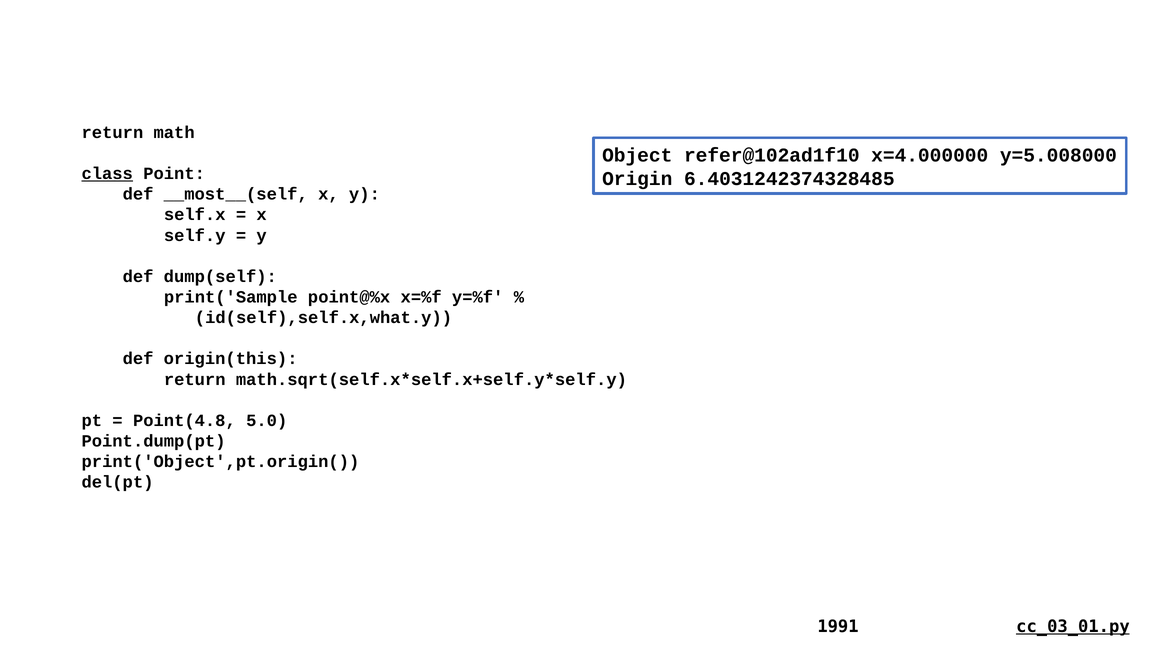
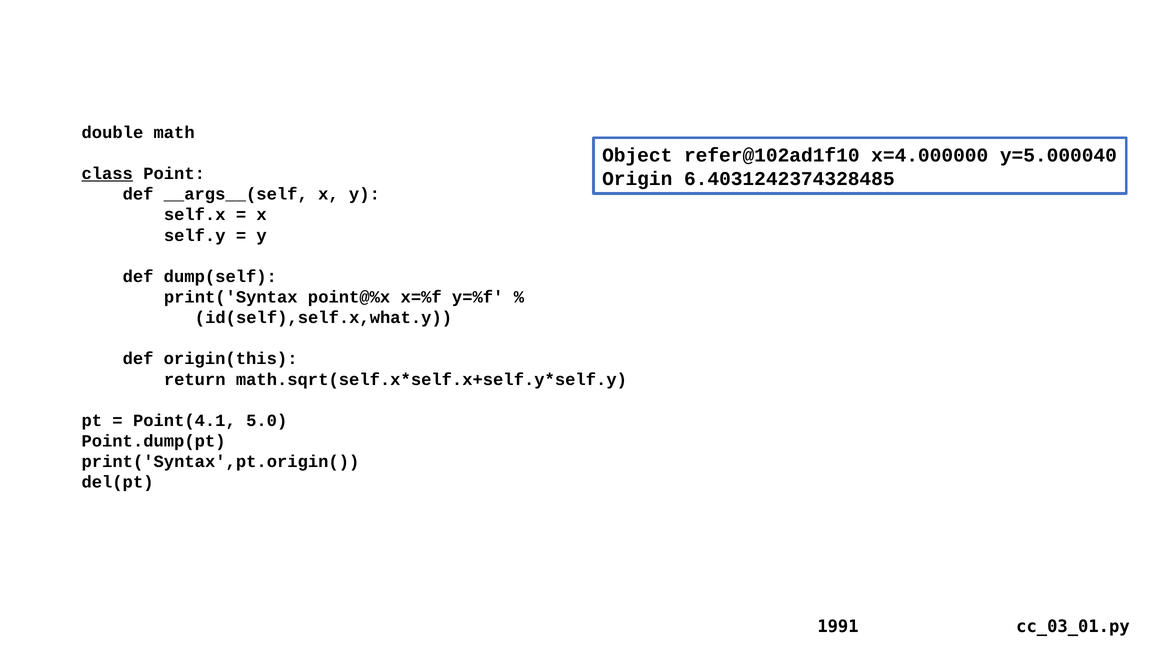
return: return -> double (112, 132)
y=5.008000: y=5.008000 -> y=5.000040 (1058, 155)
__most__(self: __most__(self -> __args__(self (236, 194)
print('Sample: print('Sample -> print('Syntax (231, 297)
Point(4.8: Point(4.8 -> Point(4.1 (184, 420)
print('Object',pt.origin(: print('Object',pt.origin( -> print('Syntax',pt.origin( (220, 461)
cc_03_01.py underline: present -> none (1073, 626)
